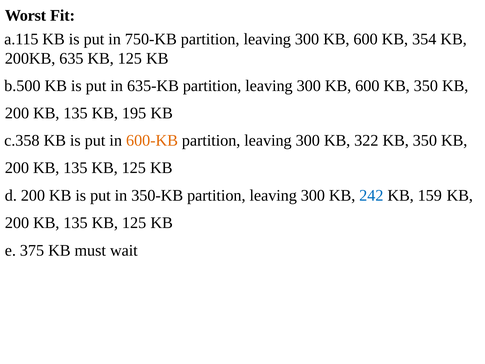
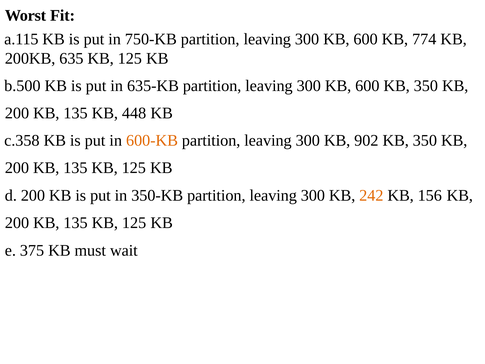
354: 354 -> 774 (424, 39)
195: 195 -> 448 (134, 113)
322: 322 -> 902 (366, 140)
242 colour: blue -> orange (371, 195)
159: 159 -> 156 (430, 195)
